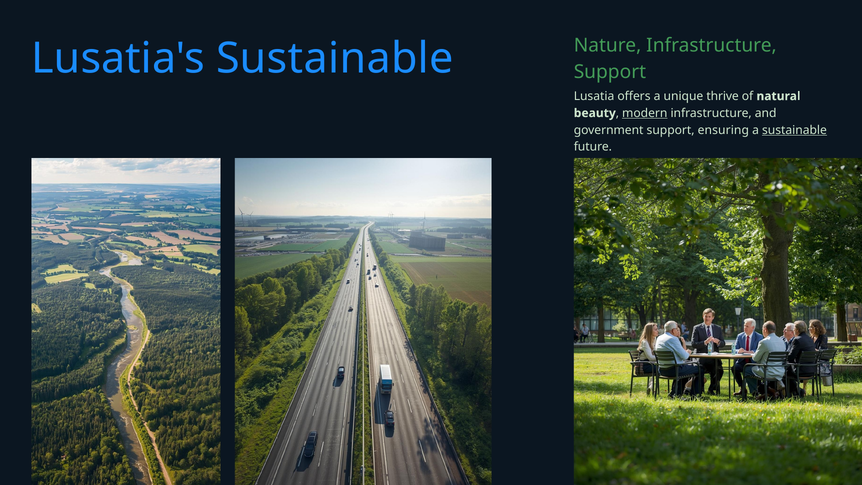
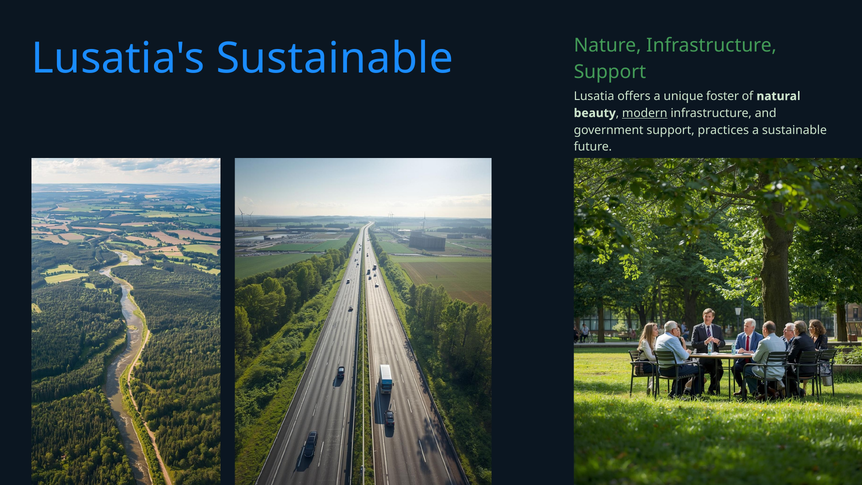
thrive: thrive -> foster (723, 96)
ensuring: ensuring -> practices (723, 130)
sustainable underline: present -> none (794, 130)
